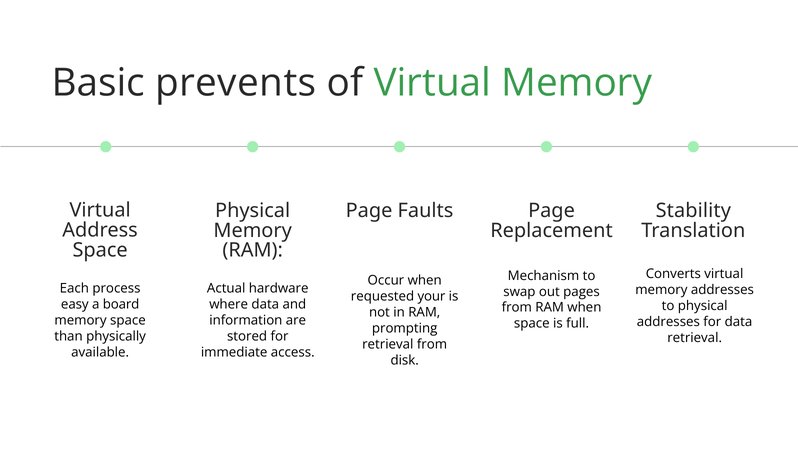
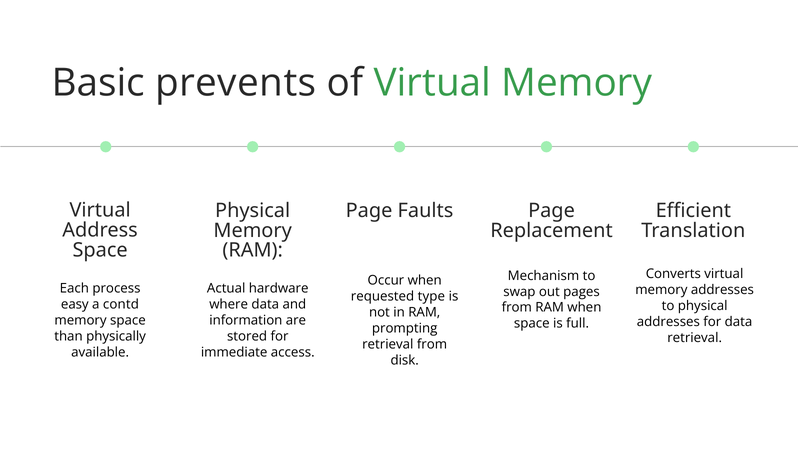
Stability: Stability -> Efficient (693, 210)
your: your -> type (431, 296)
board: board -> contd (121, 304)
